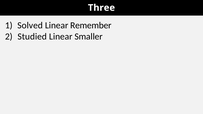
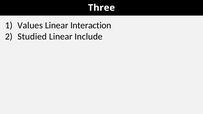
Solved: Solved -> Values (30, 25)
Remember: Remember -> Interaction (91, 25)
Smaller: Smaller -> Include (89, 37)
